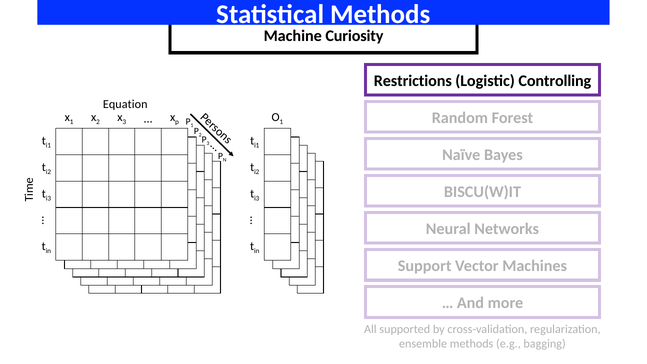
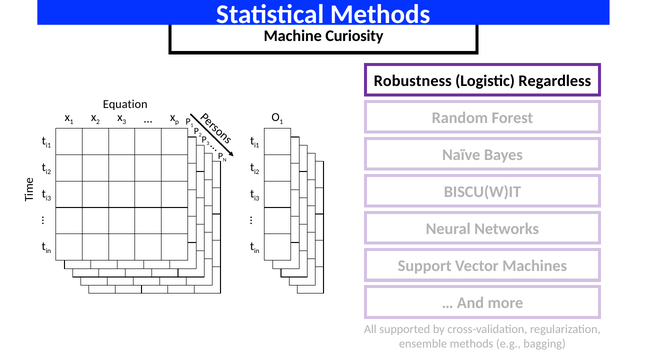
Restrictions: Restrictions -> Robustness (413, 81)
Controlling: Controlling -> Regardless (555, 81)
